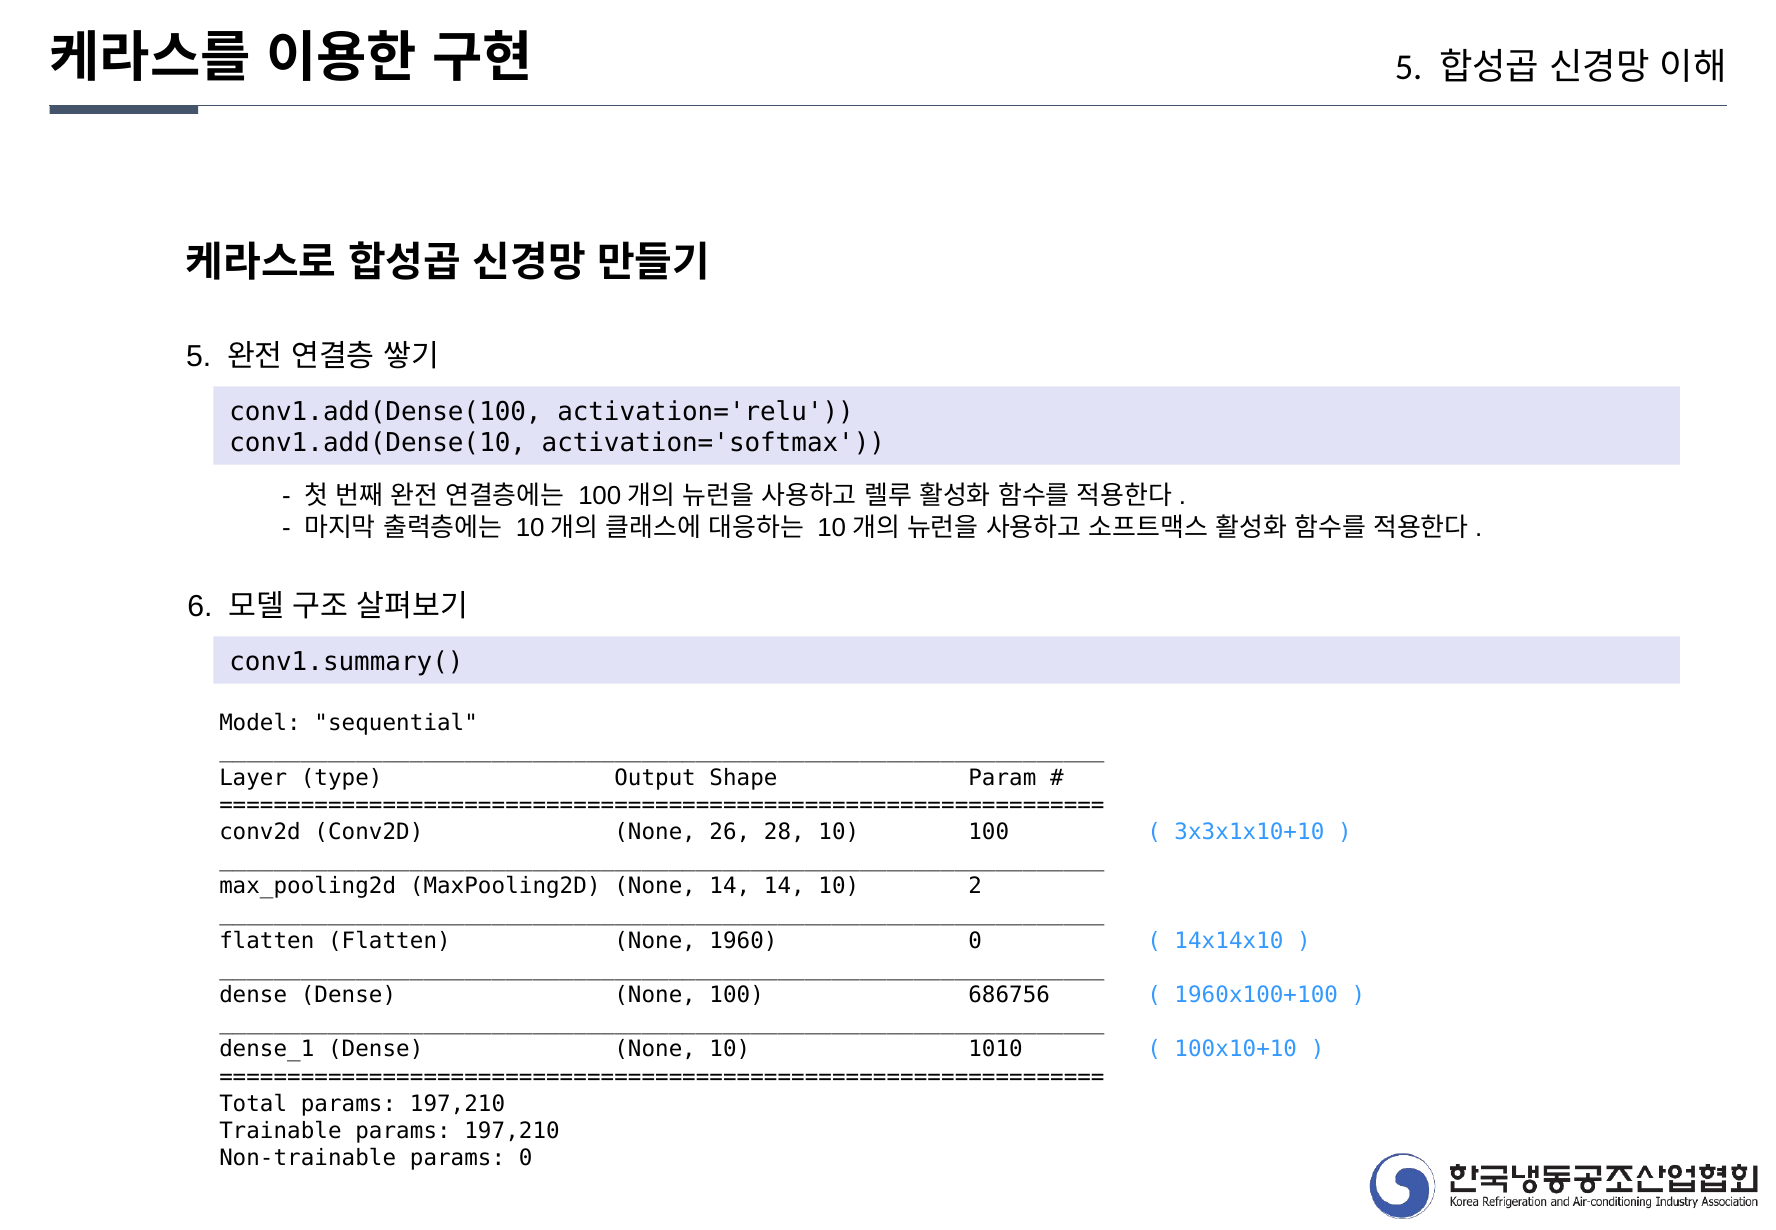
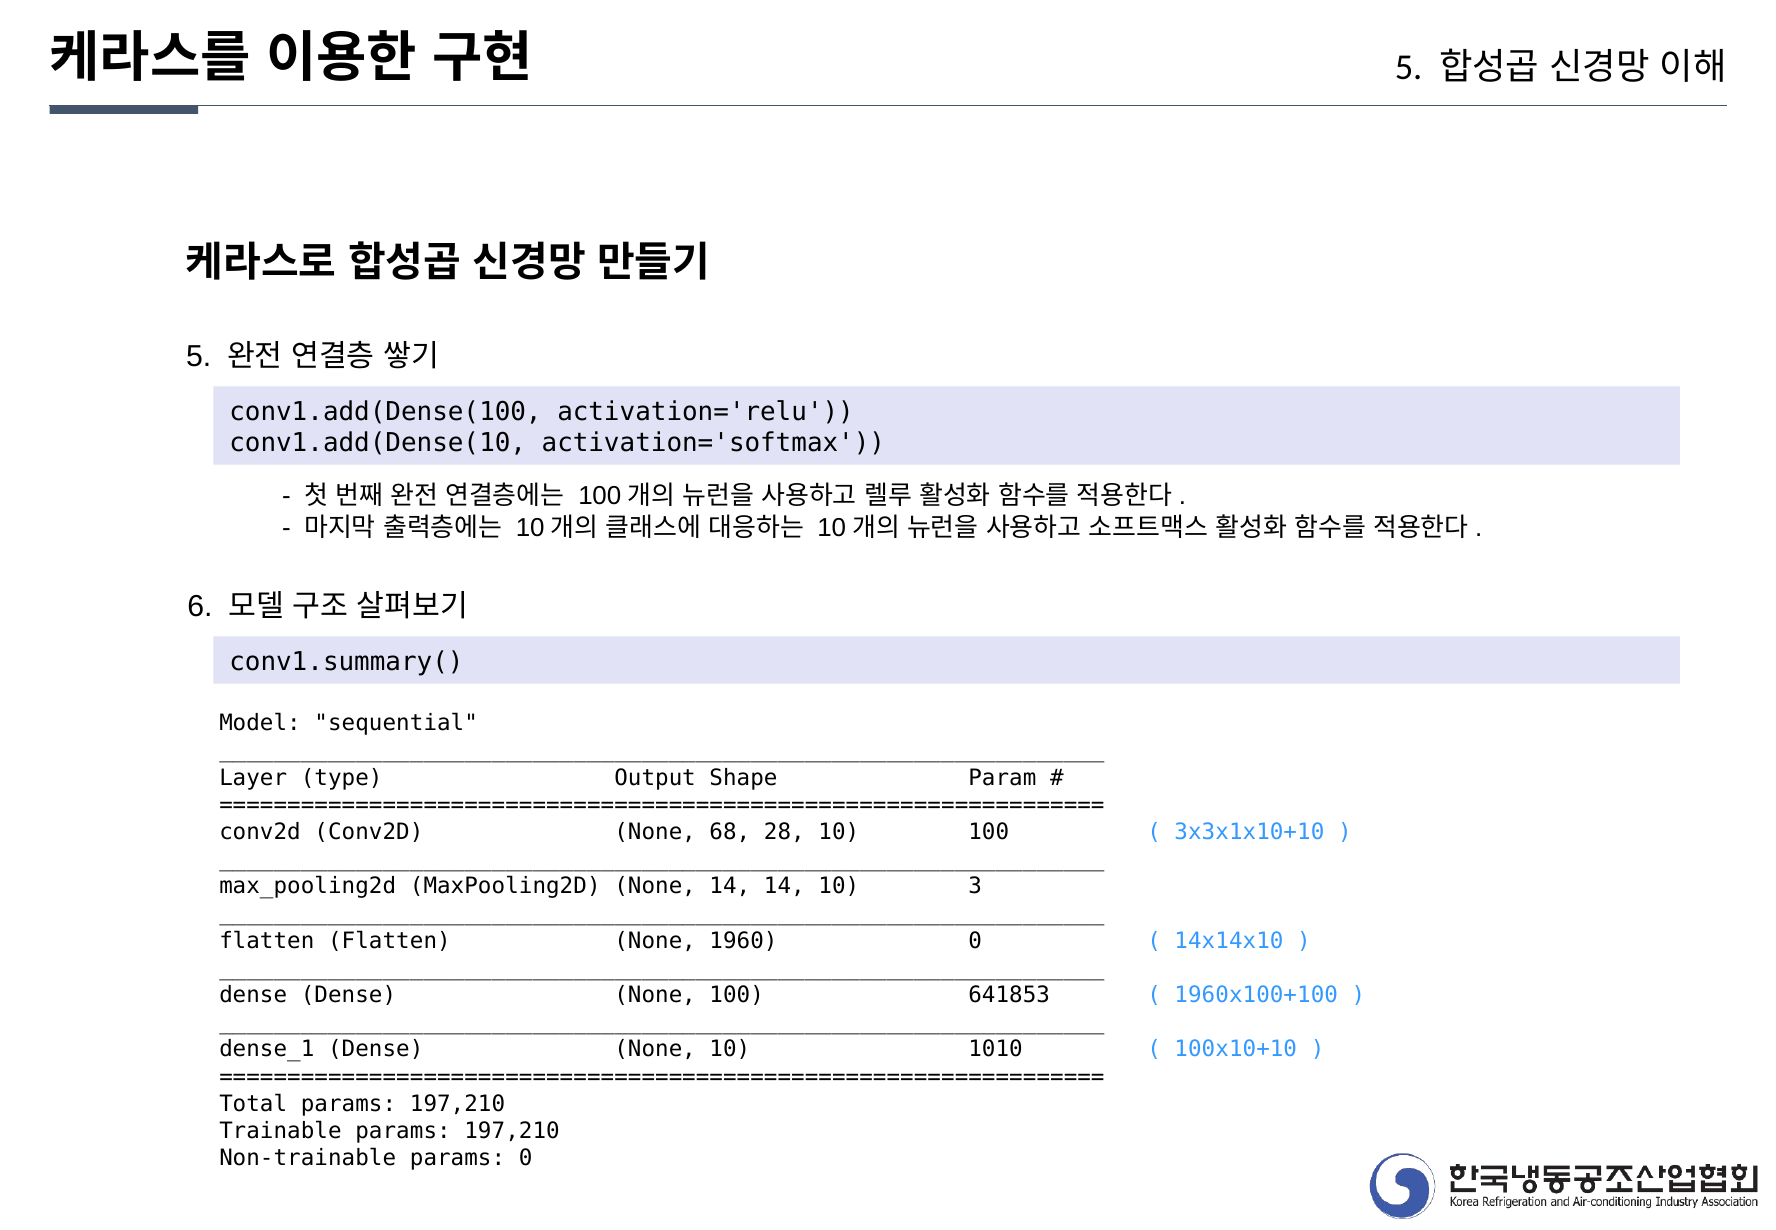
26: 26 -> 68 (730, 832)
2: 2 -> 3 (975, 886)
686756: 686756 -> 641853 (1009, 995)
